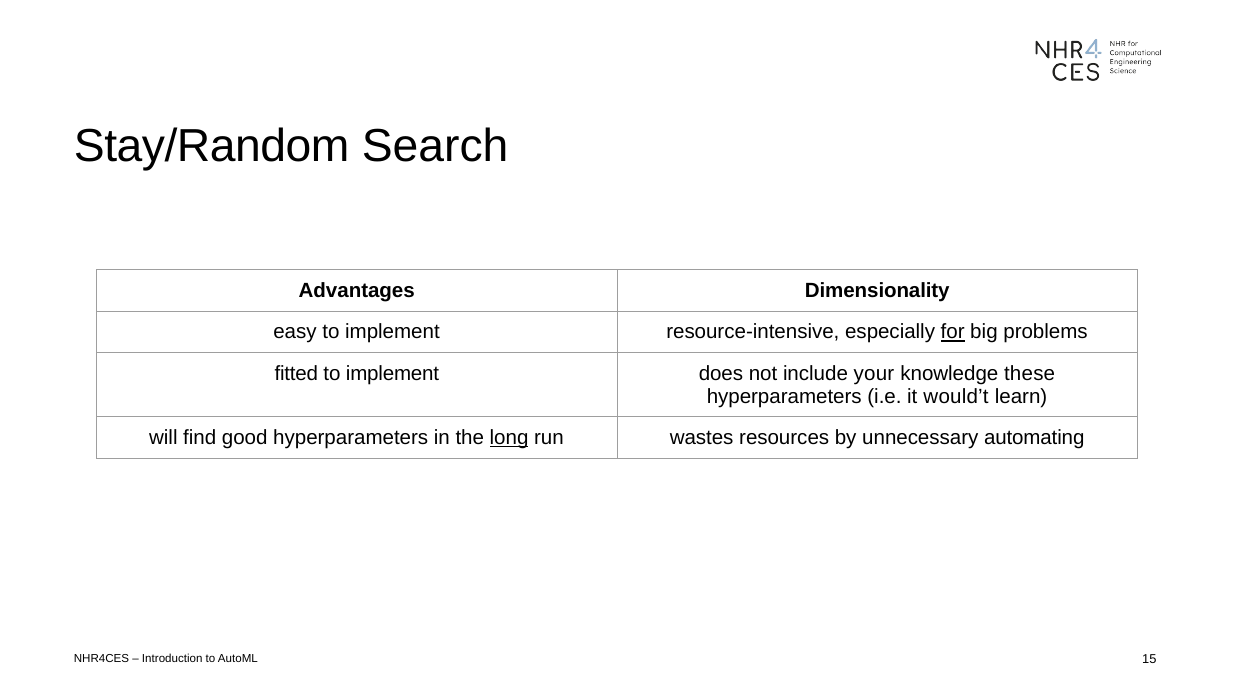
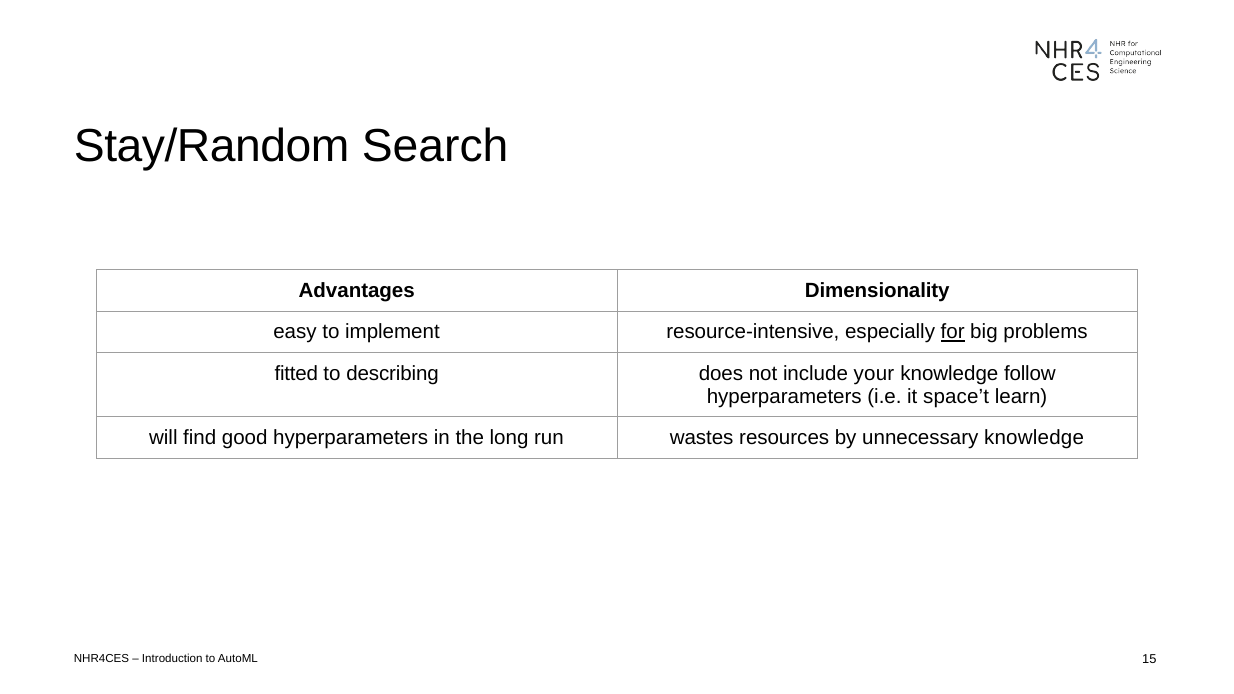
implement: implement -> describing (392, 374)
these: these -> follow (1030, 374)
would’t: would’t -> space’t (956, 396)
long underline: present -> none (509, 438)
unnecessary automating: automating -> knowledge (1034, 438)
